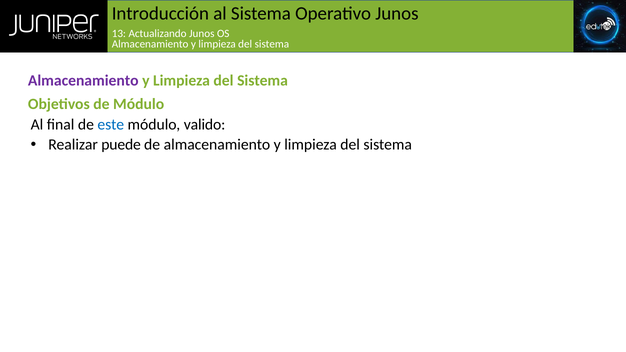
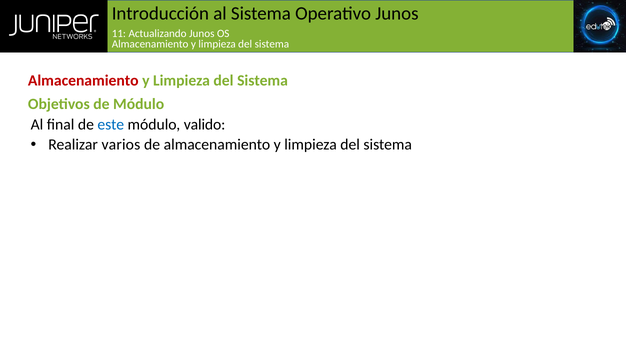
13: 13 -> 11 (119, 33)
Almacenamiento colour: purple -> red (83, 81)
puede: puede -> varios (121, 145)
